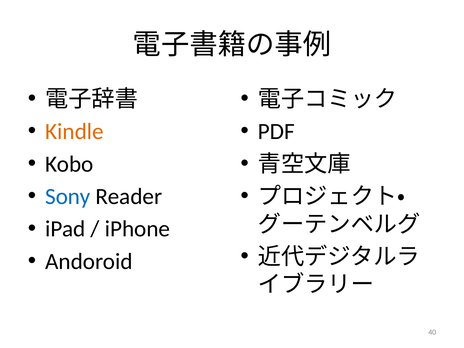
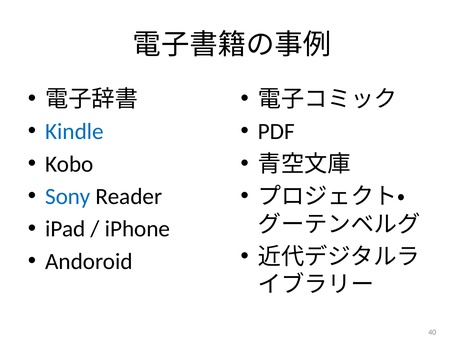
Kindle colour: orange -> blue (75, 132)
